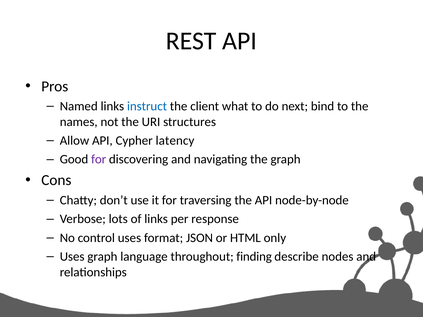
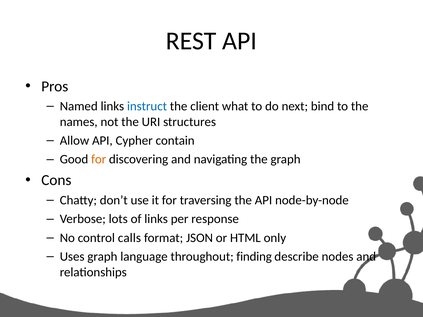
latency: latency -> contain (175, 141)
for colour: purple -> orange (99, 160)
control uses: uses -> calls (129, 238)
